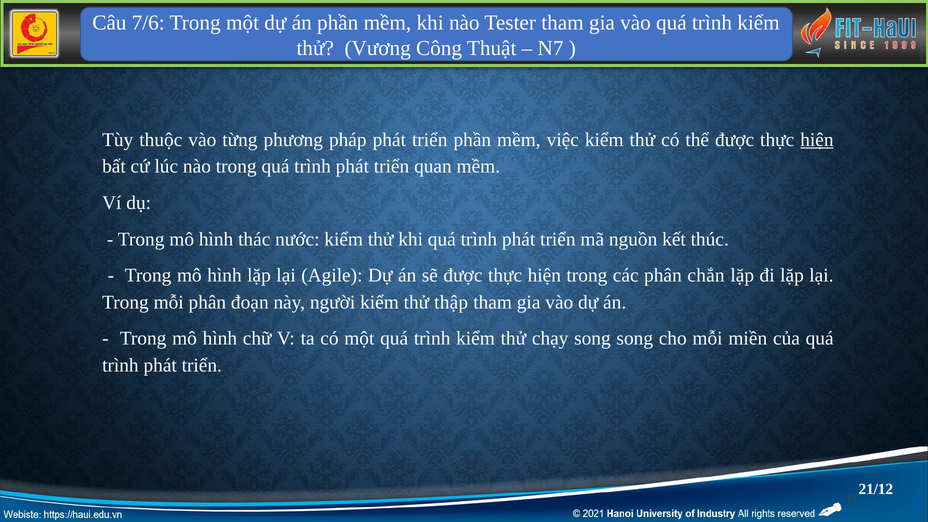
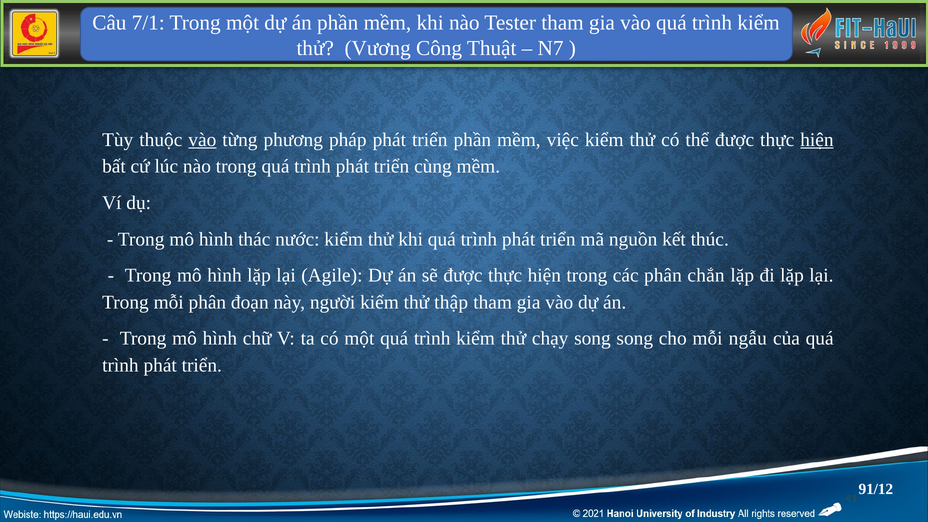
7/6: 7/6 -> 7/1 (148, 23)
vào underline: none -> present (202, 140)
quan: quan -> cùng (433, 166)
miền: miền -> ngẫu (748, 339)
21/12: 21/12 -> 91/12 (876, 489)
